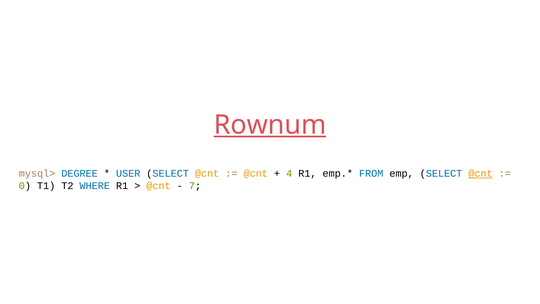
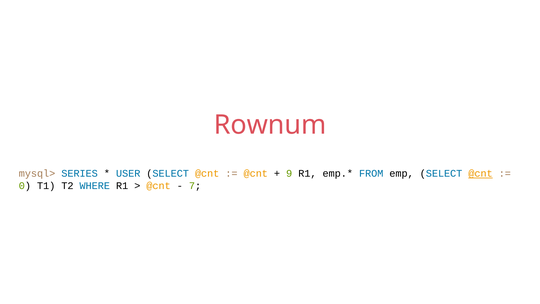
Rownum underline: present -> none (270, 125)
DEGREE: DEGREE -> SERIES (80, 173)
4: 4 -> 9 (289, 173)
